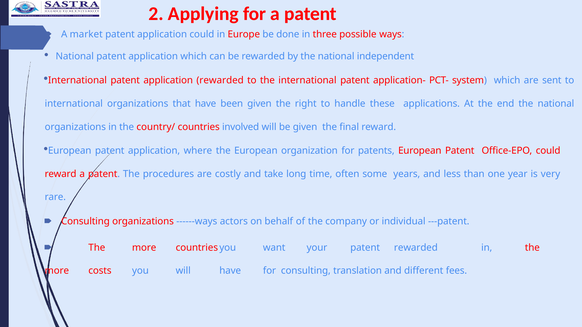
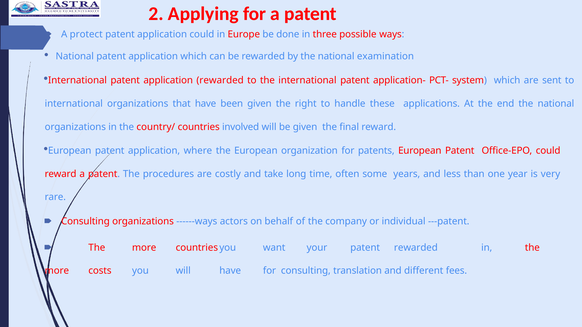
market: market -> protect (86, 34)
independent: independent -> examination (385, 57)
